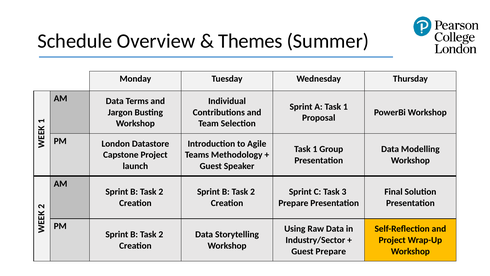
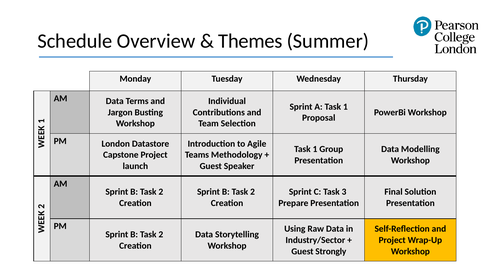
Guest Prepare: Prepare -> Strongly (331, 251)
